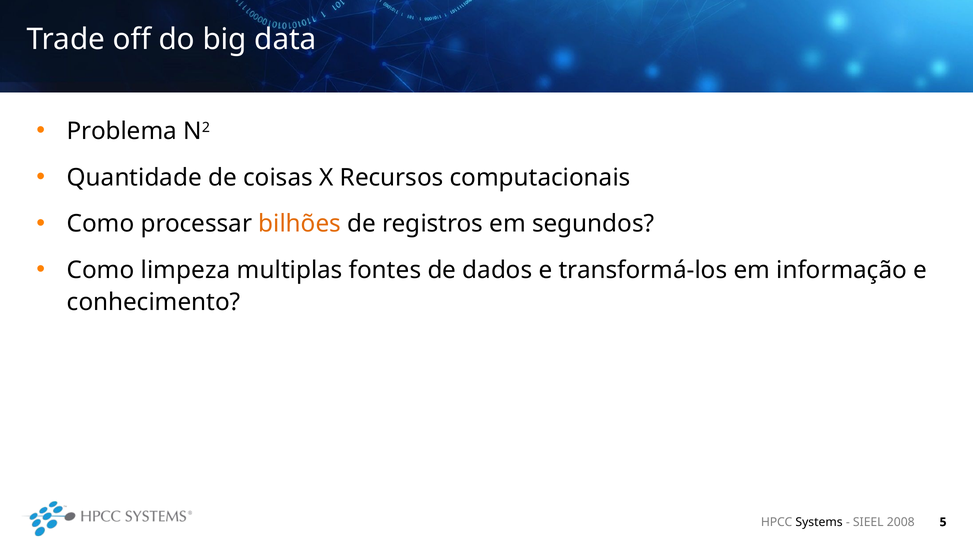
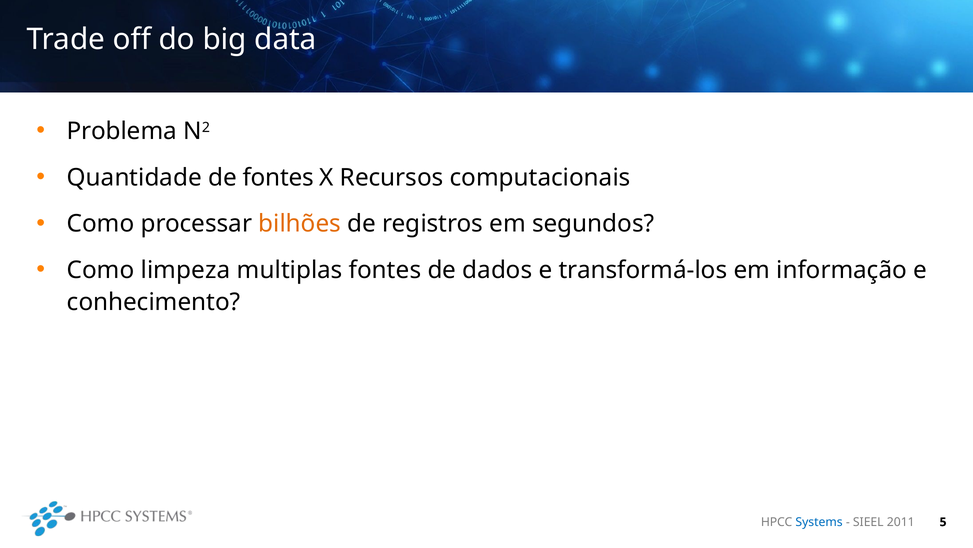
de coisas: coisas -> fontes (278, 177)
Systems colour: black -> blue (819, 522)
2008: 2008 -> 2011 (901, 522)
